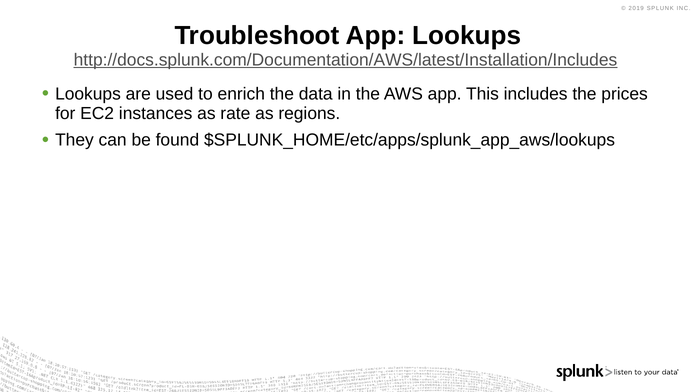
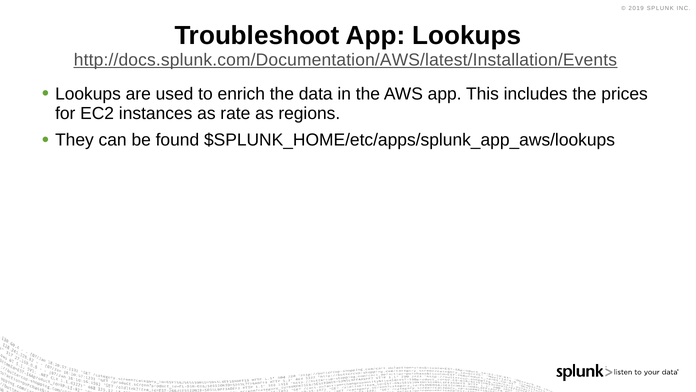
http://docs.splunk.com/Documentation/AWS/latest/Installation/Includes: http://docs.splunk.com/Documentation/AWS/latest/Installation/Includes -> http://docs.splunk.com/Documentation/AWS/latest/Installation/Events (345, 60)
